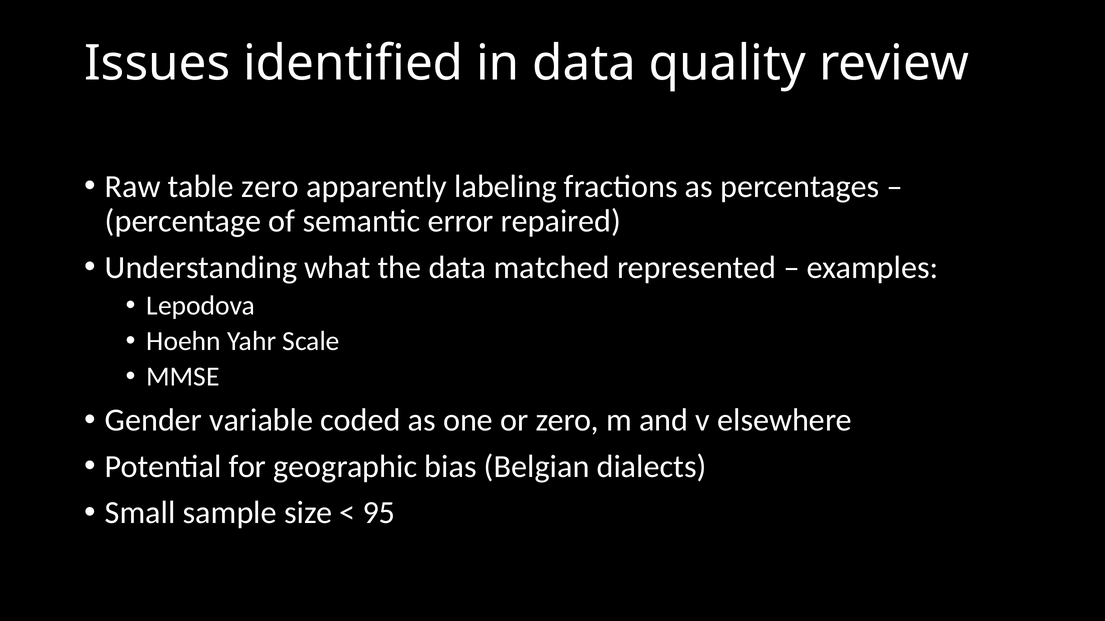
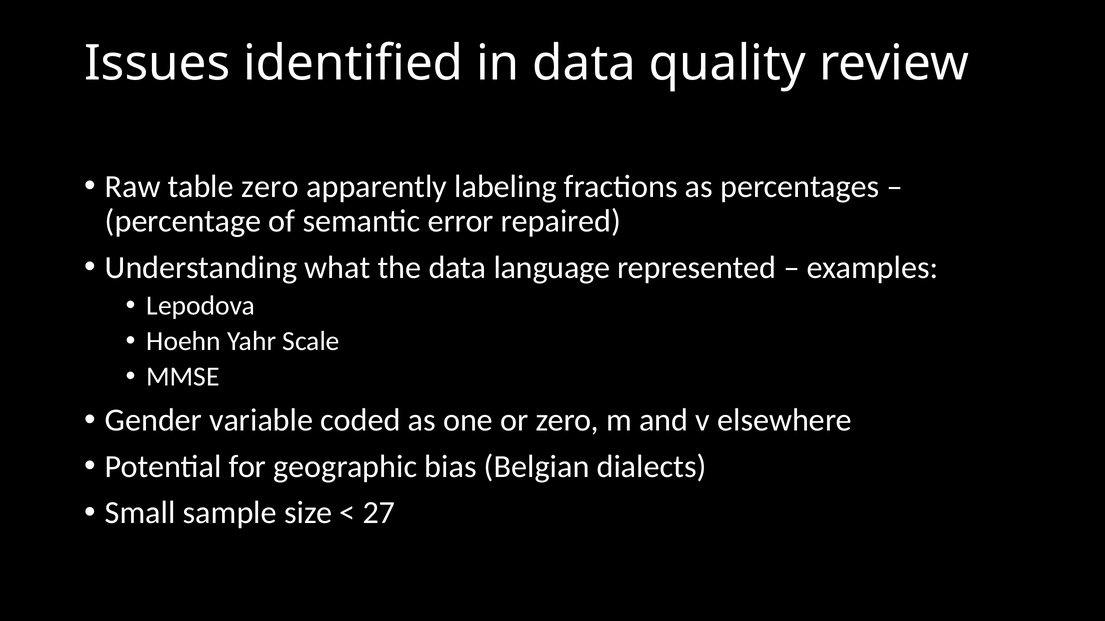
matched: matched -> language (552, 268)
95: 95 -> 27 (379, 513)
